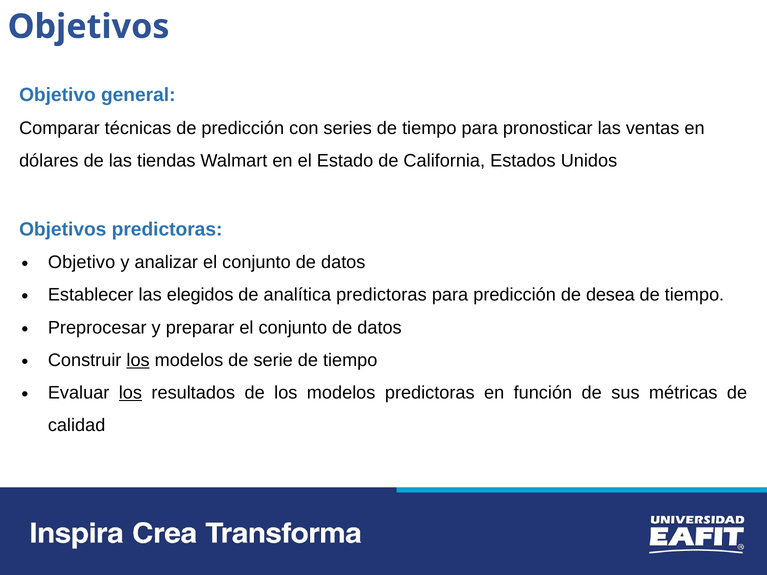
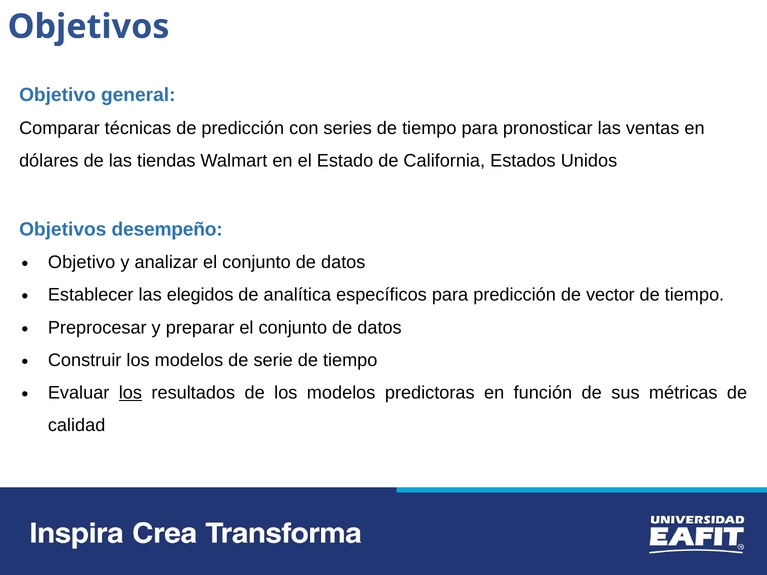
Objetivos predictoras: predictoras -> desempeño (167, 229)
analítica predictoras: predictoras -> específicos (381, 295)
desea: desea -> vector (610, 295)
los underline: present -> none (138, 360)
